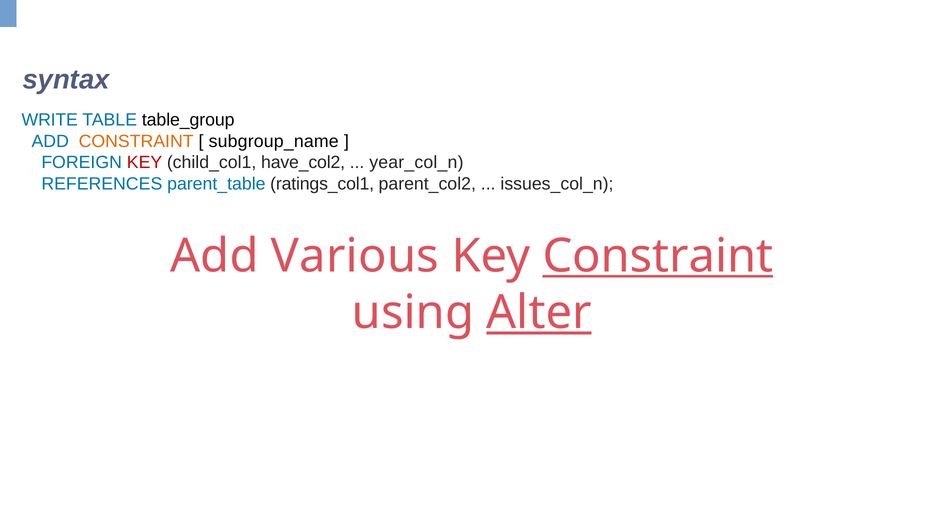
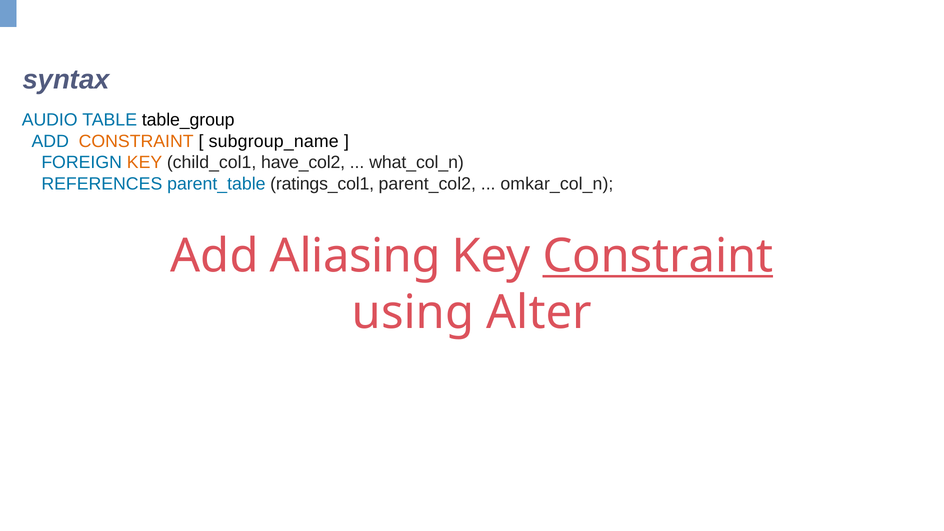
WRITE: WRITE -> AUDIO (50, 120)
KEY colour: red -> orange (145, 163)
year_col_n: year_col_n -> what_col_n (417, 163)
issues_col_n: issues_col_n -> omkar_col_n (557, 184)
Various: Various -> Aliasing (355, 256)
Alter underline: present -> none (539, 313)
